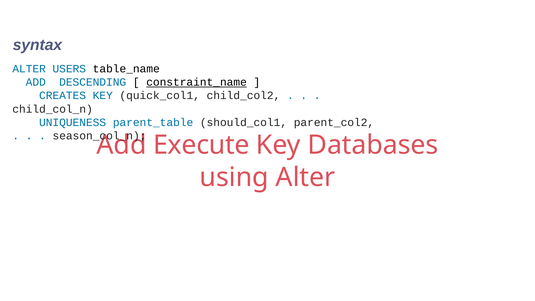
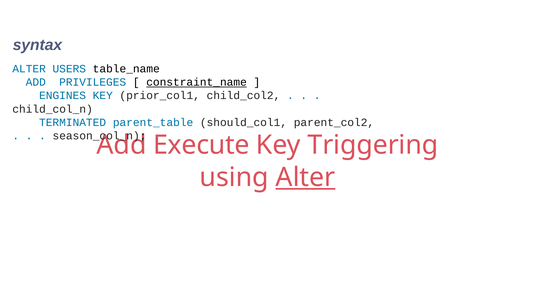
DESCENDING: DESCENDING -> PRIVILEGES (93, 82)
CREATES: CREATES -> ENGINES (63, 96)
quick_col1: quick_col1 -> prior_col1 (160, 96)
UNIQUENESS: UNIQUENESS -> TERMINATED (73, 122)
Databases: Databases -> Triggering (373, 145)
Alter underline: none -> present (305, 177)
